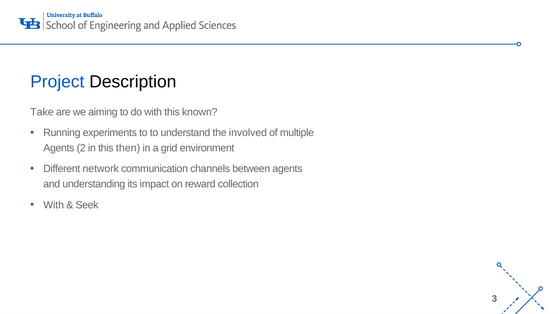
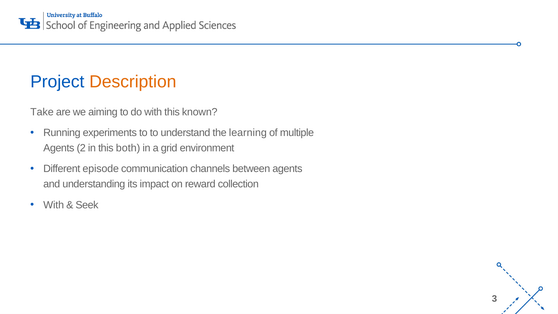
Description colour: black -> orange (133, 82)
involved: involved -> learning (248, 133)
then: then -> both (128, 148)
network: network -> episode (101, 169)
